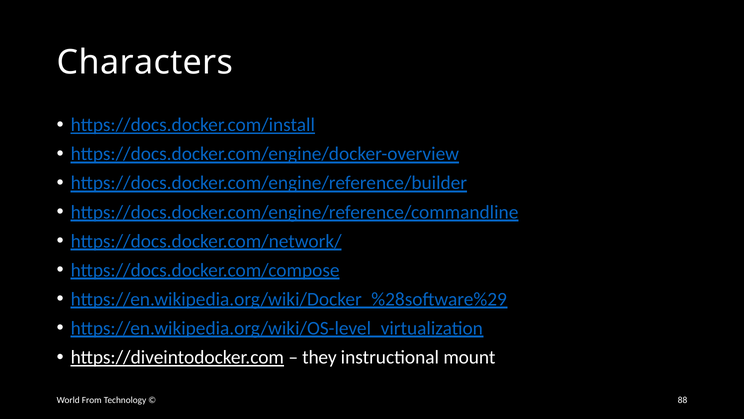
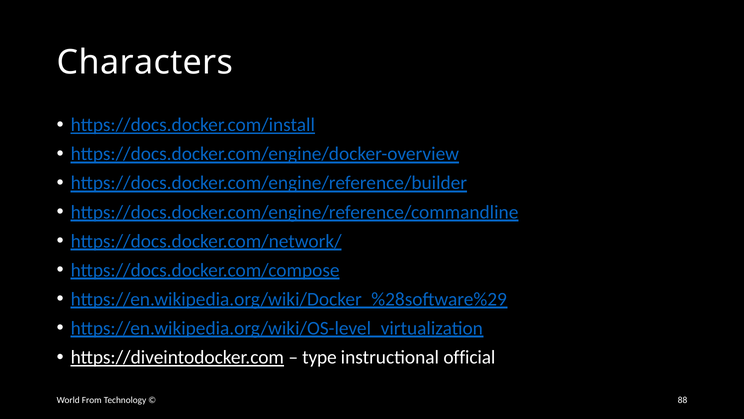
they: they -> type (319, 357)
mount: mount -> official (469, 357)
